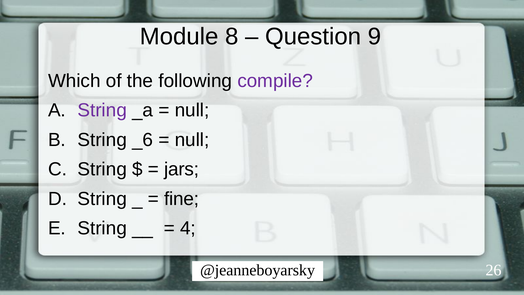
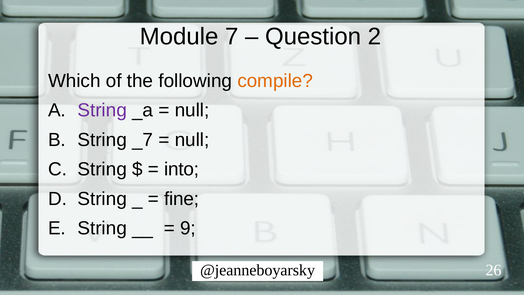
8: 8 -> 7 (232, 37)
9: 9 -> 2 (375, 37)
compile colour: purple -> orange (275, 81)
_6: _6 -> _7 (143, 140)
jars: jars -> into (182, 169)
4: 4 -> 9 (188, 228)
